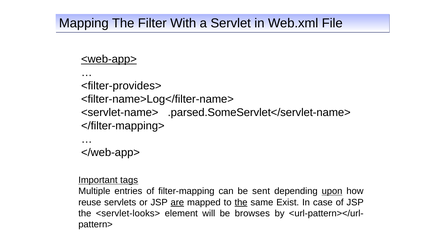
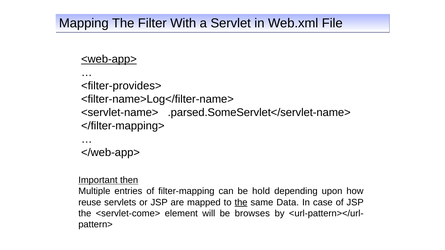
tags: tags -> then (129, 180)
sent: sent -> hold (261, 191)
upon underline: present -> none (332, 191)
are underline: present -> none (177, 203)
Exist: Exist -> Data (288, 203)
<servlet-looks>: <servlet-looks> -> <servlet-come> (128, 214)
